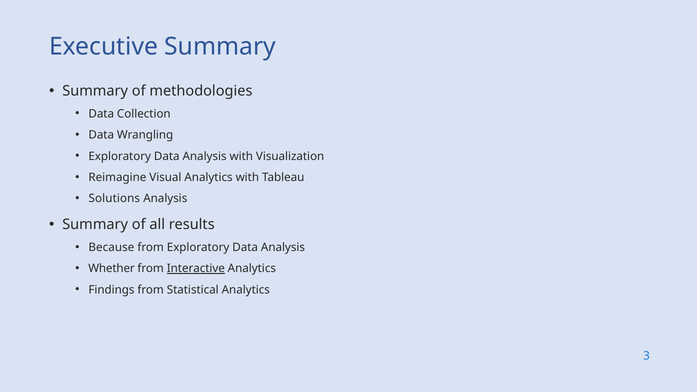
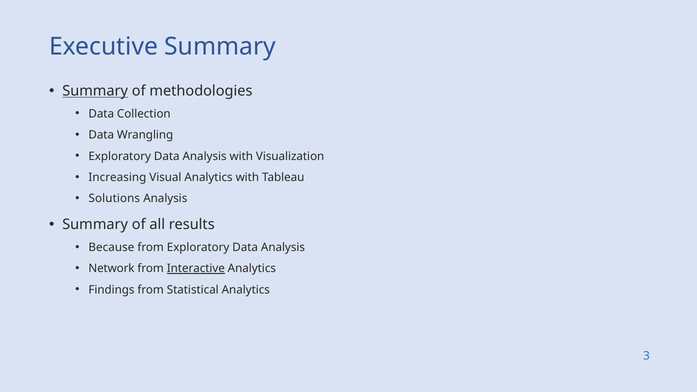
Summary underline: none -> present (95, 91)
Reimagine: Reimagine -> Increasing (117, 177)
Whether: Whether -> Network (112, 269)
